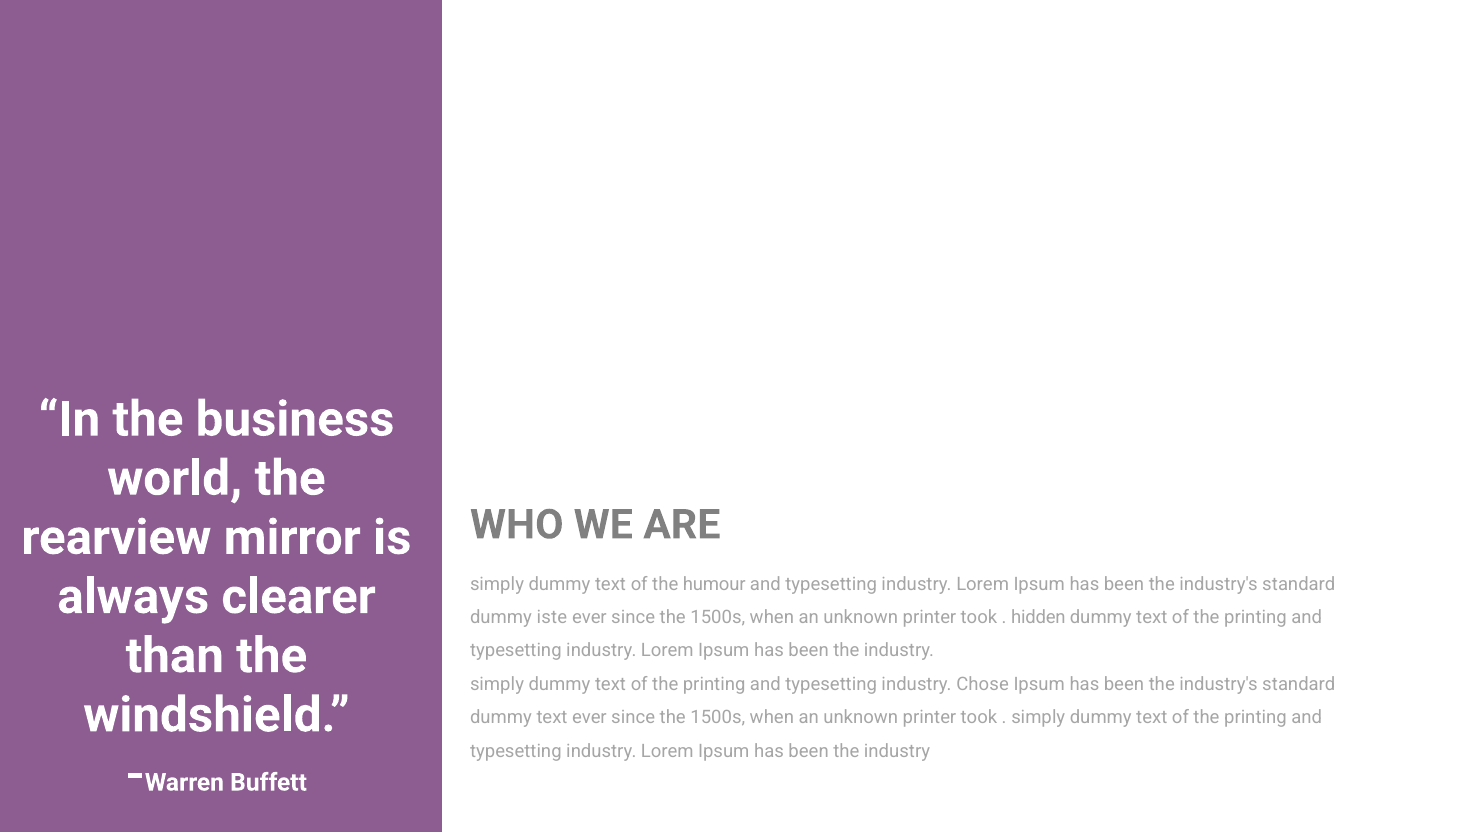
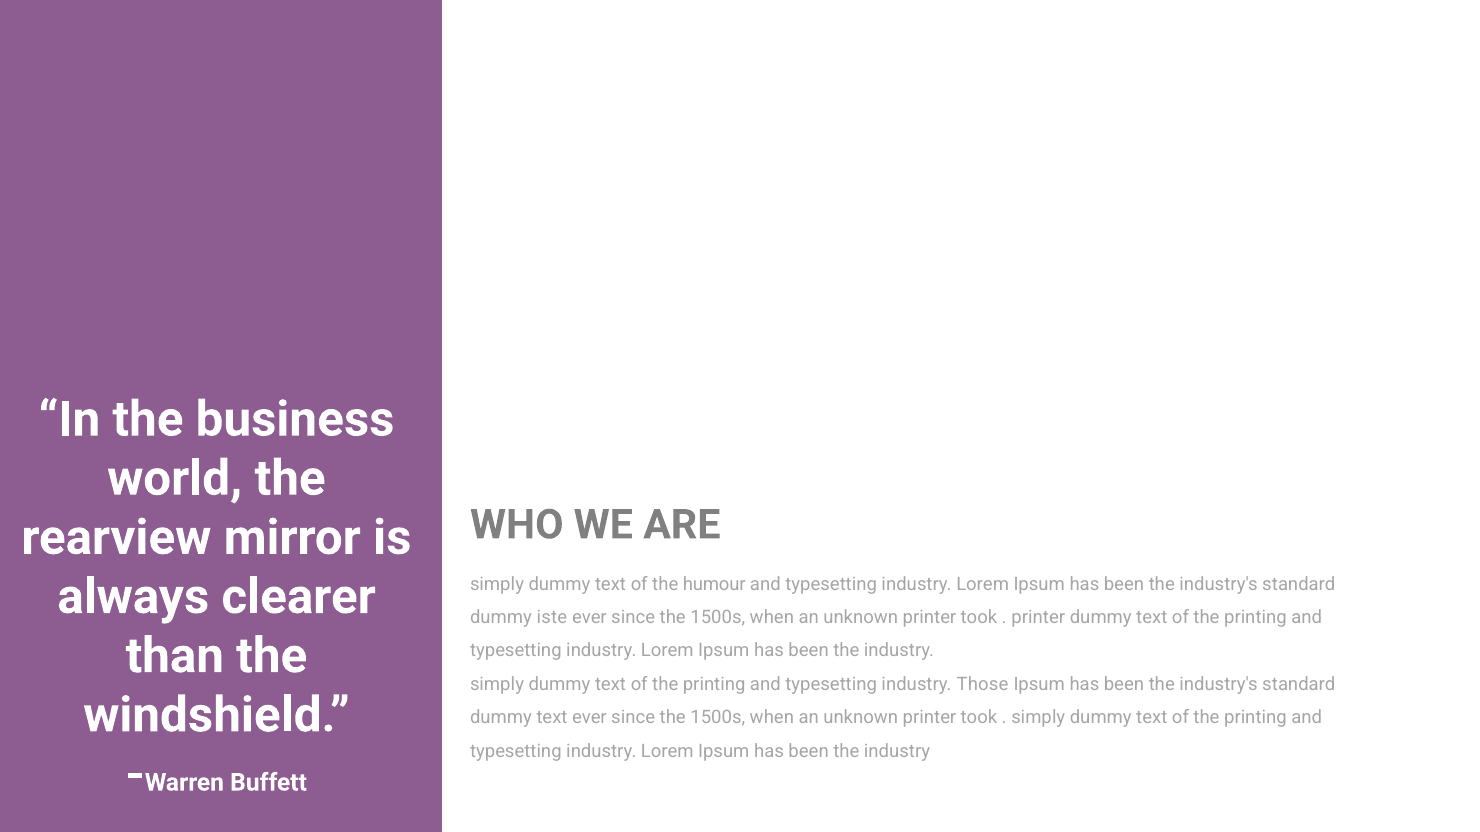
hidden: hidden -> printer (1038, 618)
Chose: Chose -> Those (983, 685)
